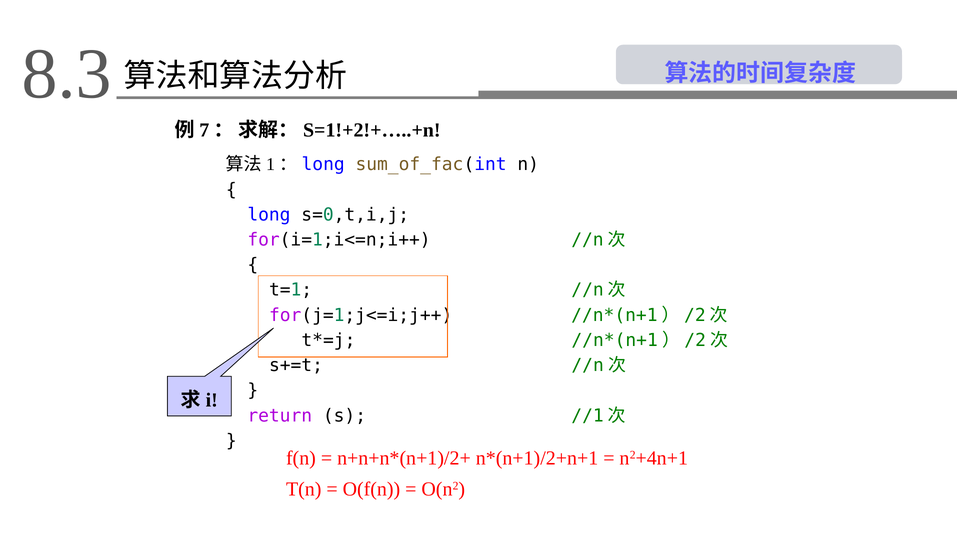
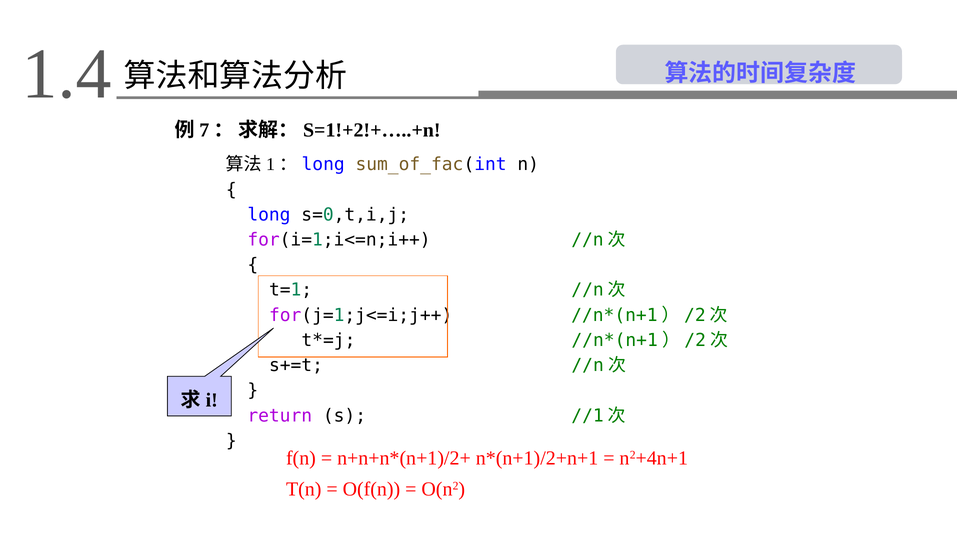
8.3: 8.3 -> 1.4 (67, 74)
